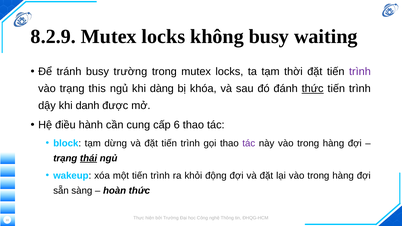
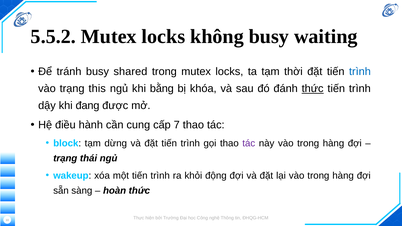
8.2.9: 8.2.9 -> 5.5.2 (53, 37)
busy trường: trường -> shared (130, 72)
trình colour: purple -> blue (360, 72)
dàng: dàng -> bằng (162, 89)
danh: danh -> đang (88, 106)
6: 6 -> 7 (177, 125)
thái underline: present -> none (89, 158)
